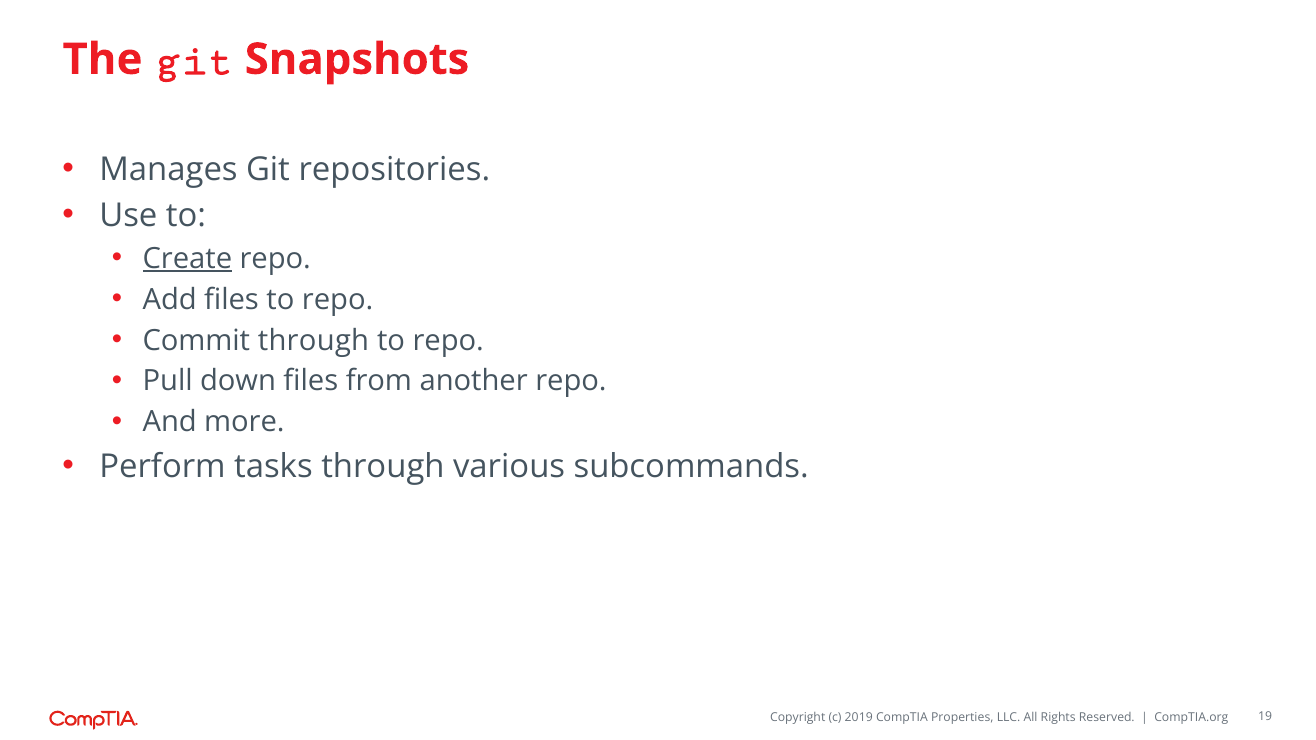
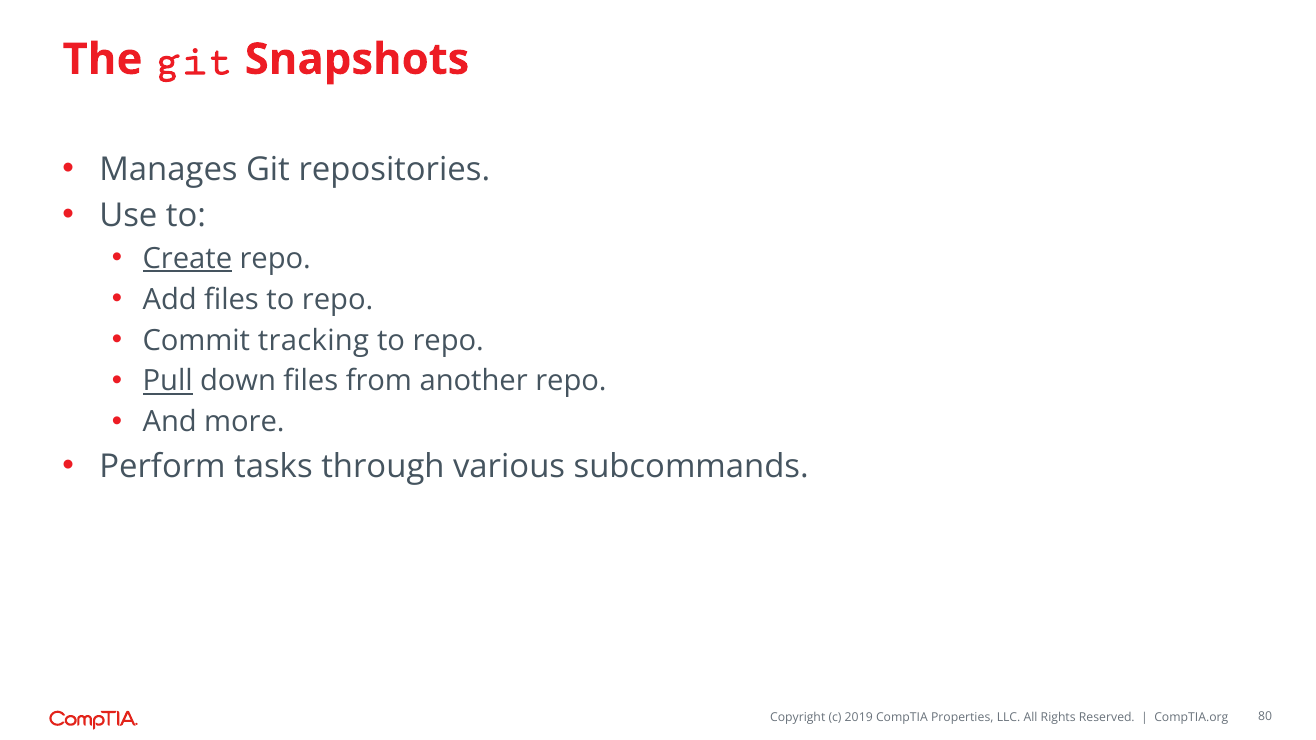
Commit through: through -> tracking (313, 340)
Pull underline: none -> present (168, 381)
19: 19 -> 80 (1265, 717)
